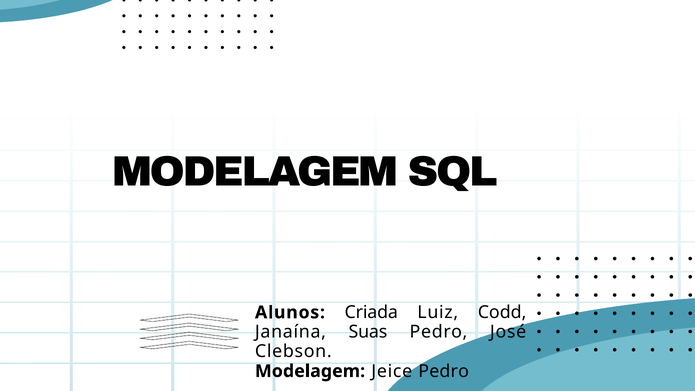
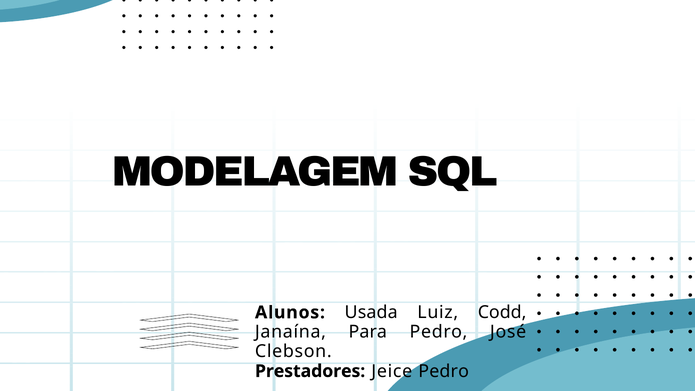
Criada: Criada -> Usada (371, 312)
Suas: Suas -> Para (368, 332)
Modelagem: Modelagem -> Prestadores (310, 371)
